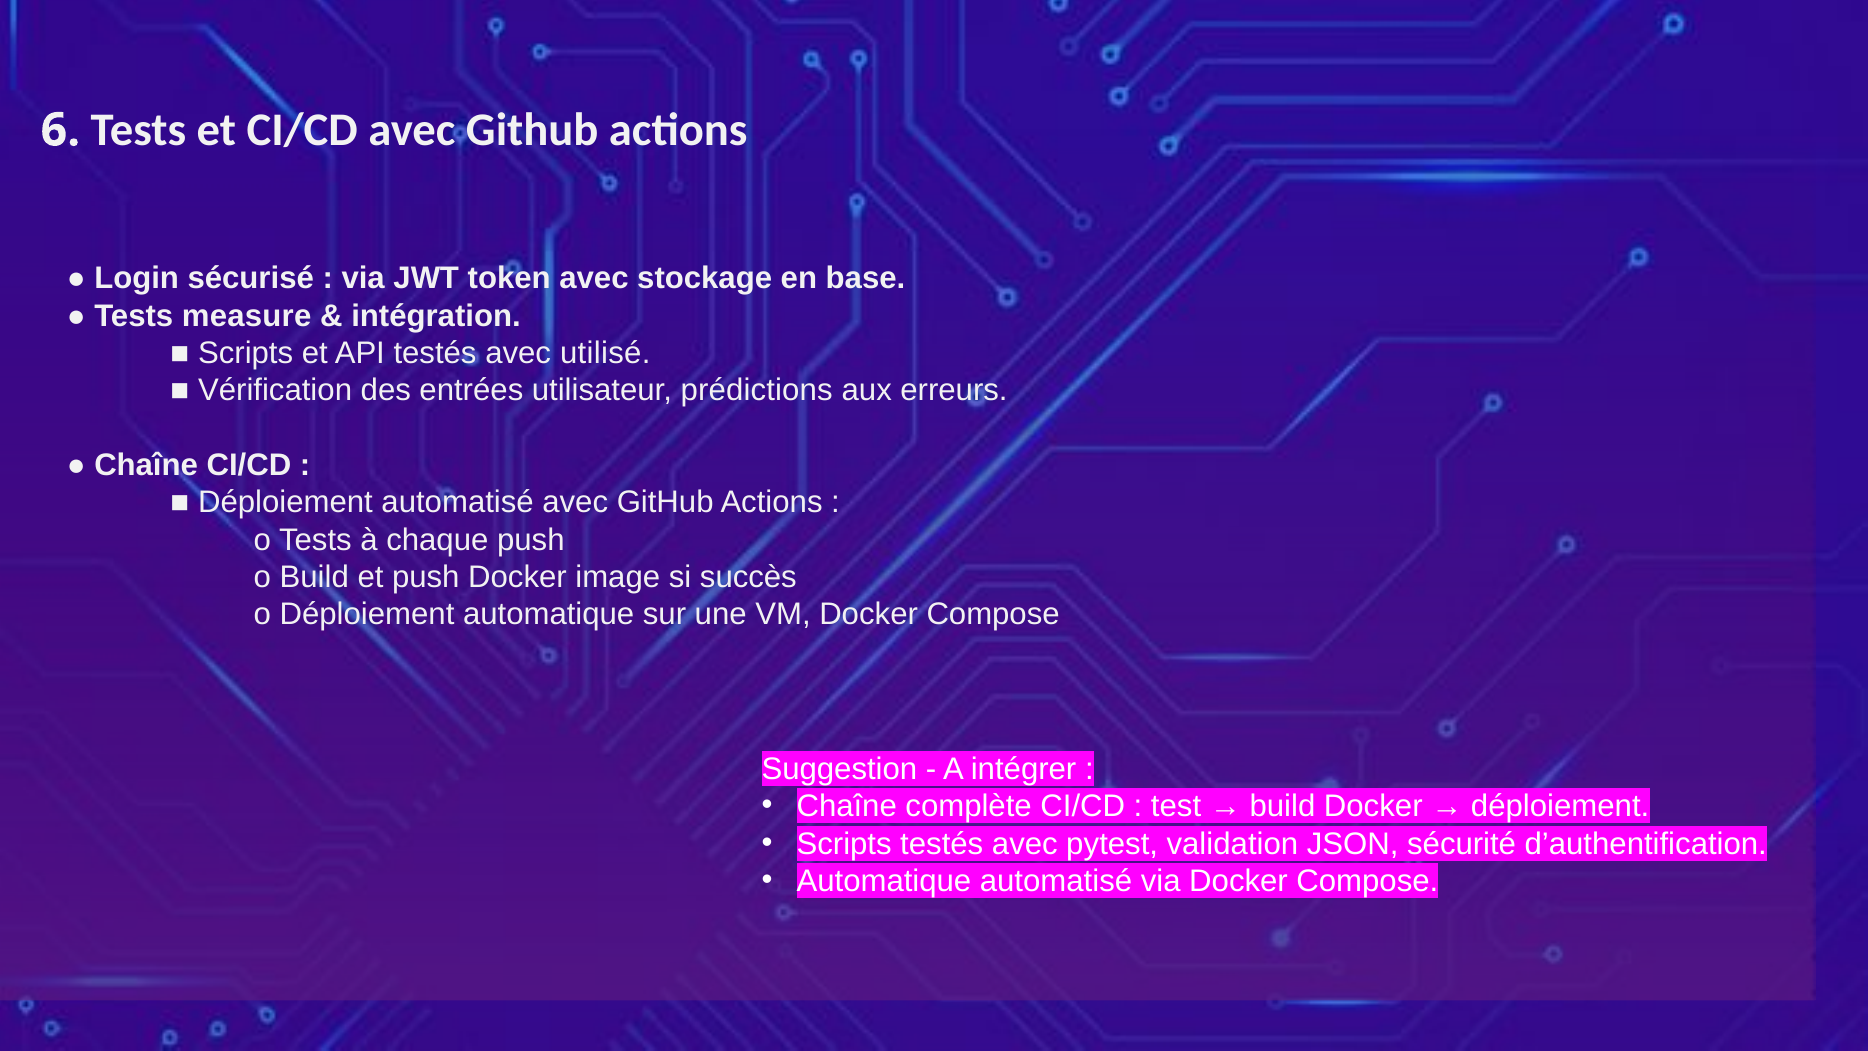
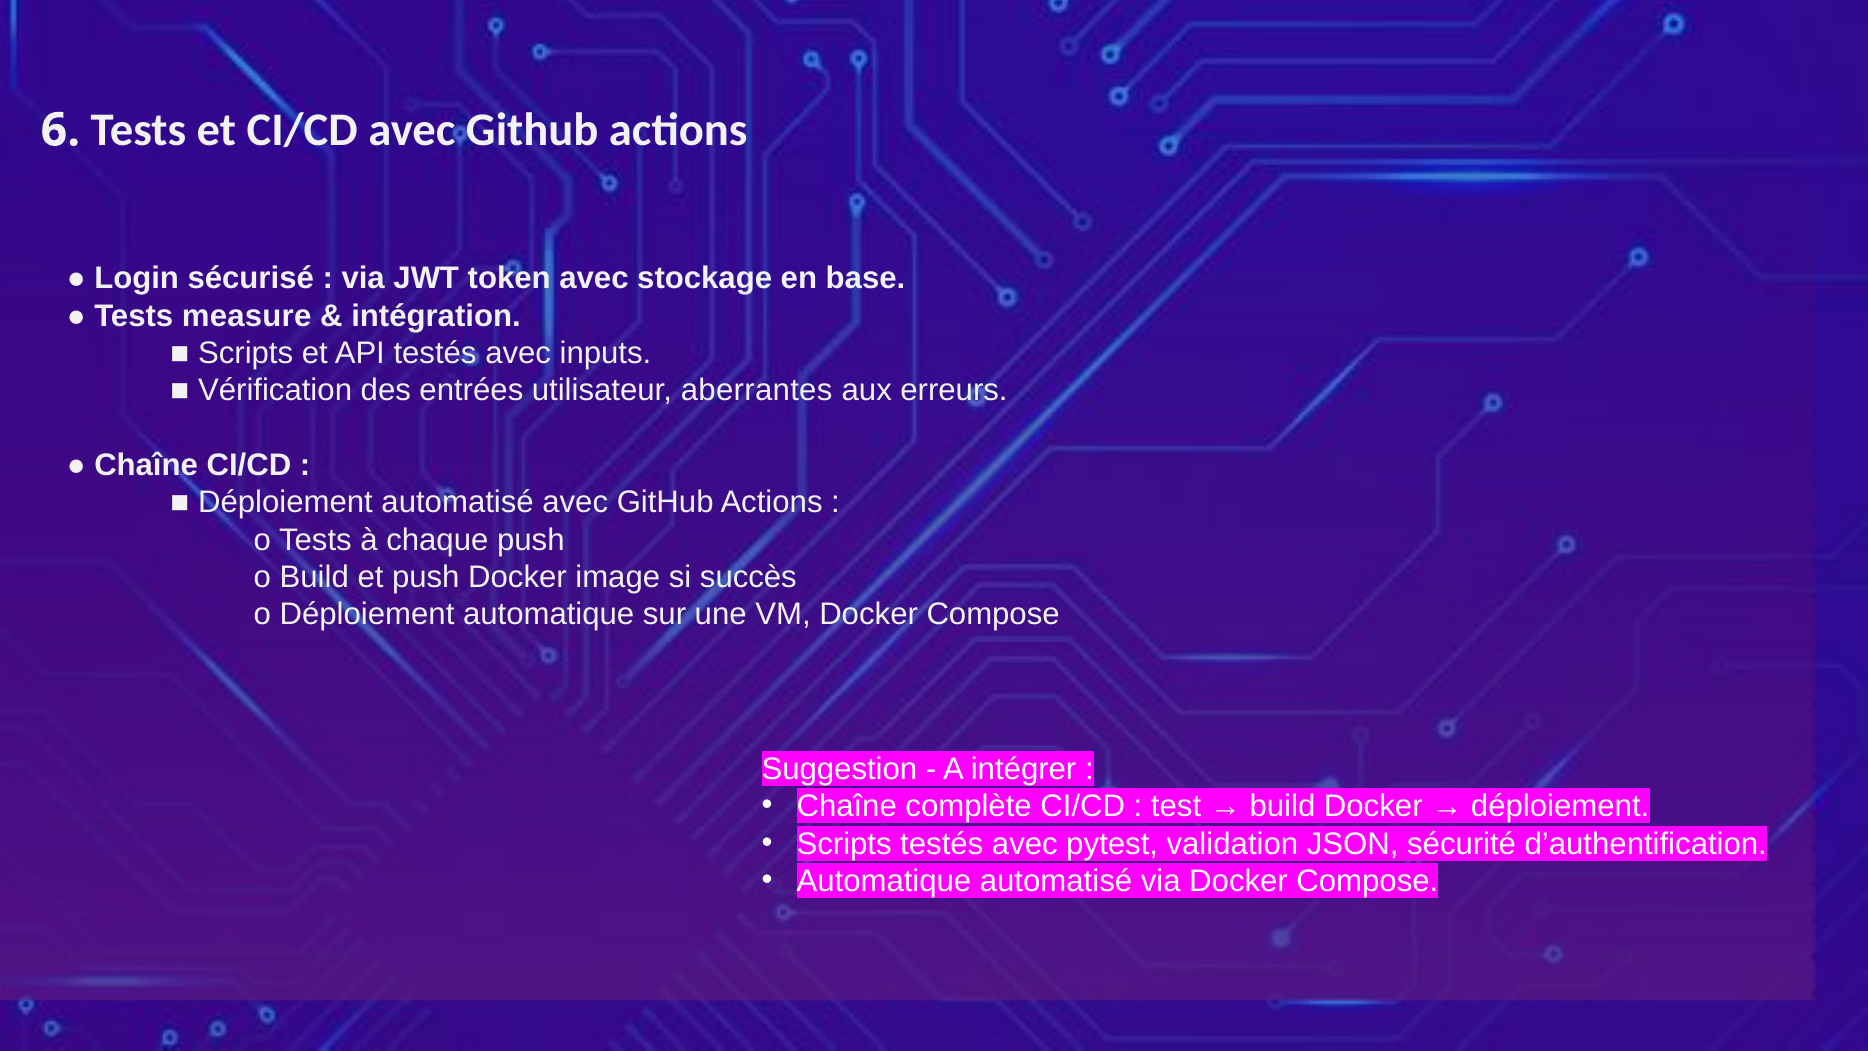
utilisé: utilisé -> inputs (605, 353)
prédictions: prédictions -> aberrantes (757, 390)
